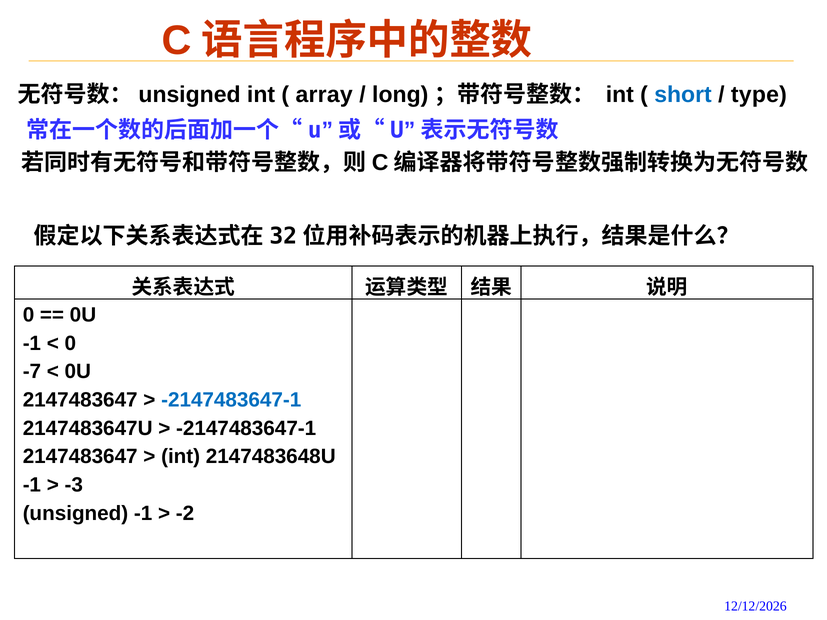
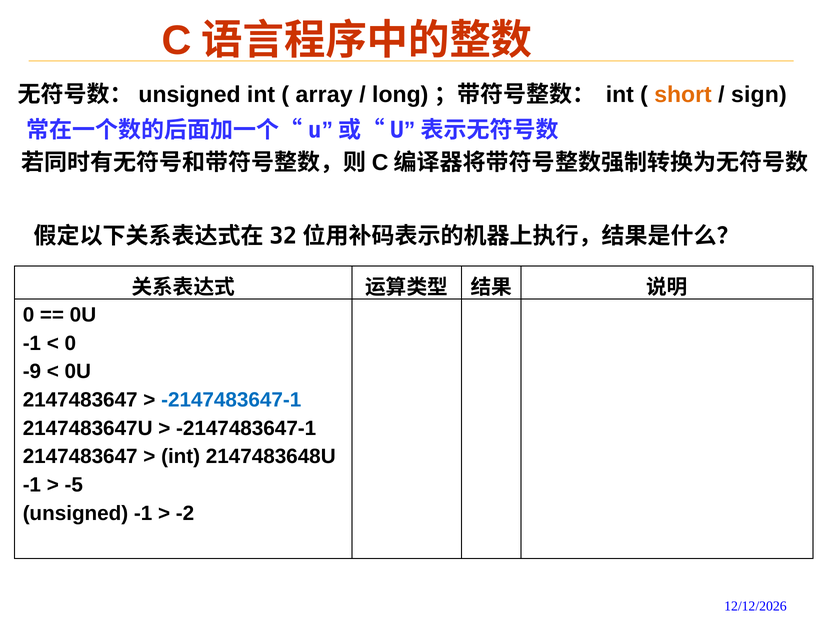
short colour: blue -> orange (683, 95)
type: type -> sign (759, 95)
-7: -7 -> -9 (32, 372)
-3: -3 -> -5 (74, 485)
